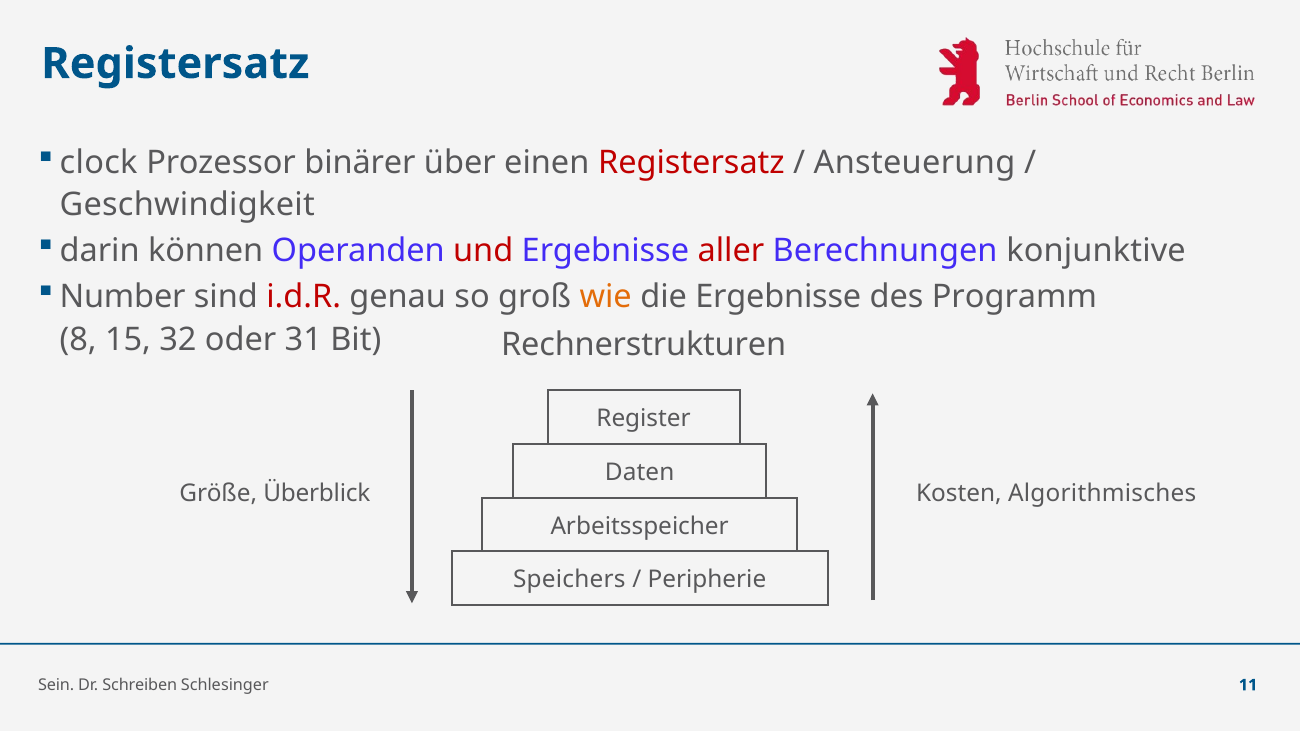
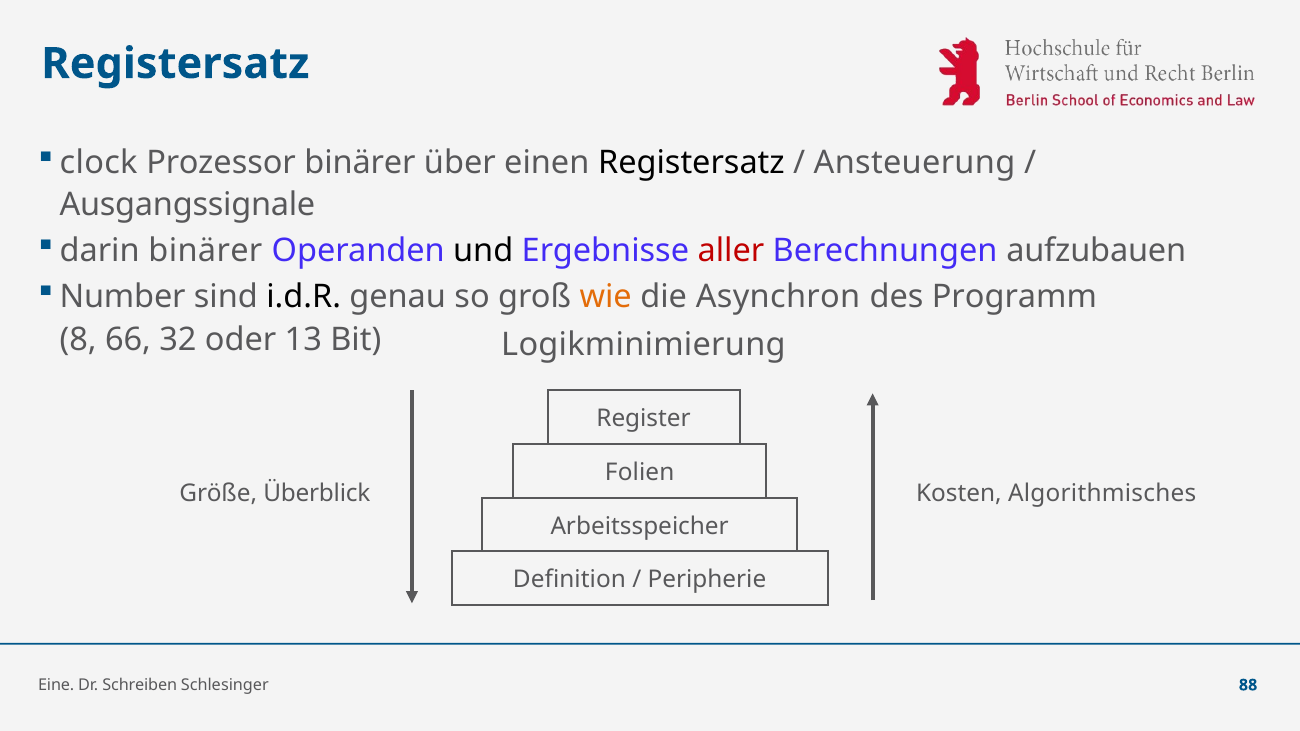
Registersatz colour: red -> black (691, 163)
Geschwindigkeit: Geschwindigkeit -> Ausgangssignale (187, 205)
darin können: können -> binärer (205, 251)
und colour: red -> black (483, 251)
konjunktive: konjunktive -> aufzubauen (1096, 251)
i.d.R colour: red -> black (304, 297)
die Ergebnisse: Ergebnisse -> Asynchron (778, 297)
15: 15 -> 66 (128, 339)
31: 31 -> 13 (303, 339)
Rechnerstrukturen: Rechnerstrukturen -> Logikminimierung (643, 345)
Daten: Daten -> Folien (640, 473)
Speichers: Speichers -> Definition (569, 580)
Sein: Sein -> Eine (56, 685)
11: 11 -> 88 (1248, 685)
